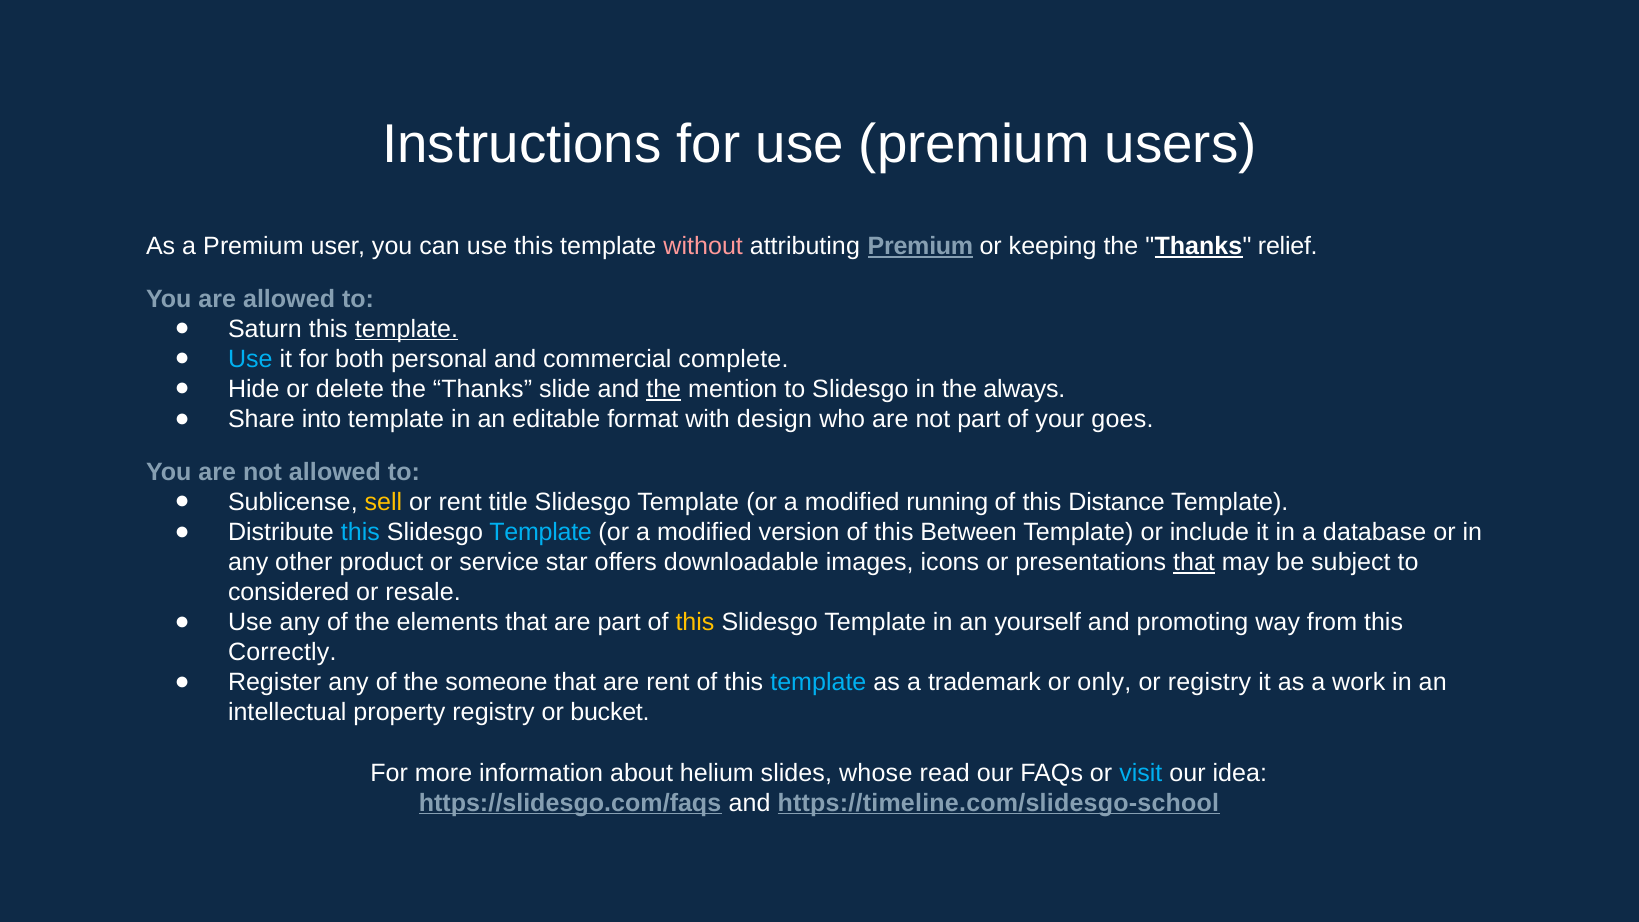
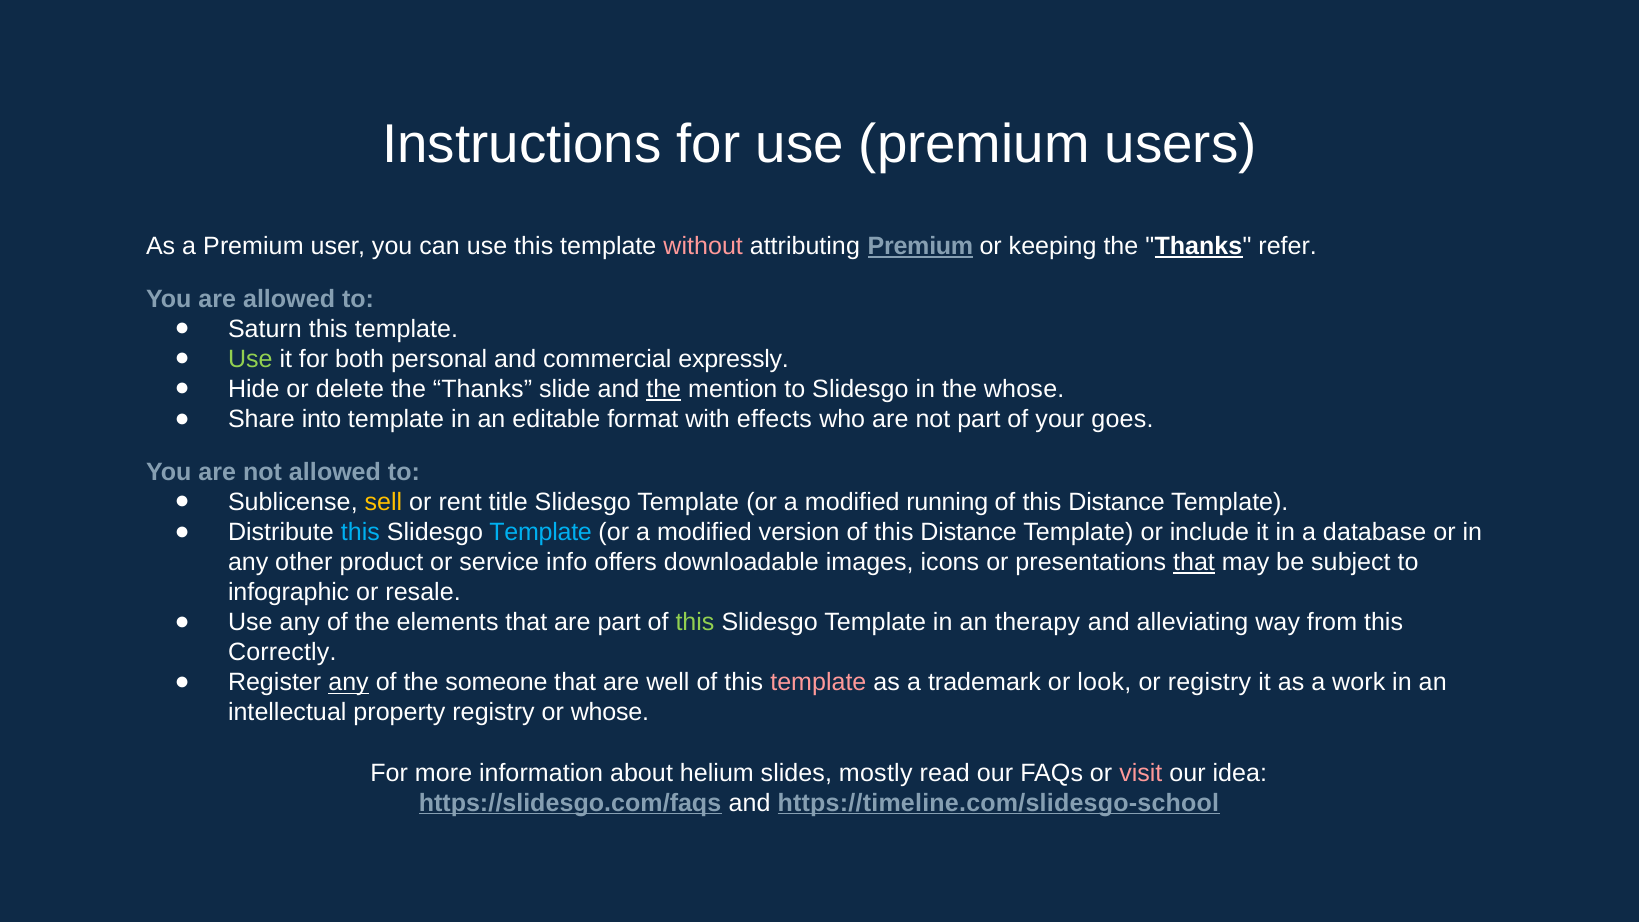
relief: relief -> refer (1288, 246)
template underline: present -> none (406, 329)
Use colour: light blue -> light green (250, 359)
complete: complete -> expressly (734, 359)
the always: always -> whose (1024, 389)
design: design -> effects (774, 419)
version of this Between: Between -> Distance (969, 532)
star: star -> info (567, 562)
considered: considered -> infographic (289, 592)
this colour: yellow -> light green (695, 622)
yourself: yourself -> therapy (1038, 622)
promoting: promoting -> alleviating (1192, 622)
any underline: none -> present (349, 683)
are rent: rent -> well (668, 683)
template colour: light blue -> pink (818, 683)
only: only -> look (1104, 683)
or bucket: bucket -> whose (610, 713)
whose: whose -> mostly (876, 773)
visit colour: light blue -> pink (1141, 773)
